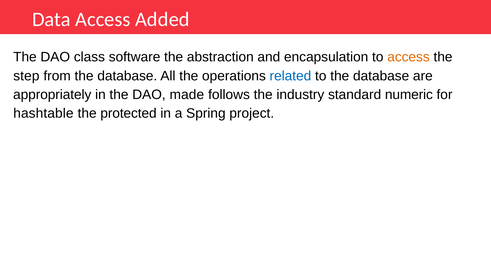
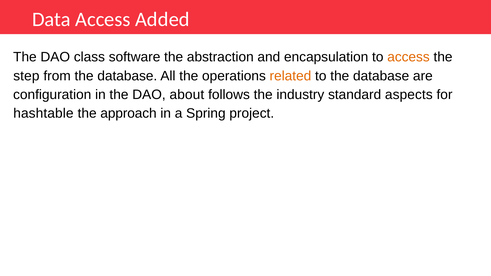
related colour: blue -> orange (290, 76)
appropriately: appropriately -> configuration (52, 95)
made: made -> about (187, 95)
numeric: numeric -> aspects (409, 95)
protected: protected -> approach (129, 114)
